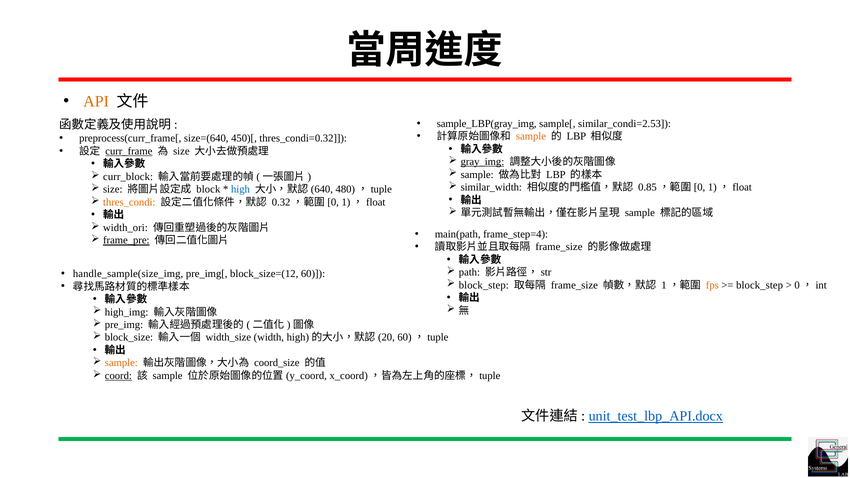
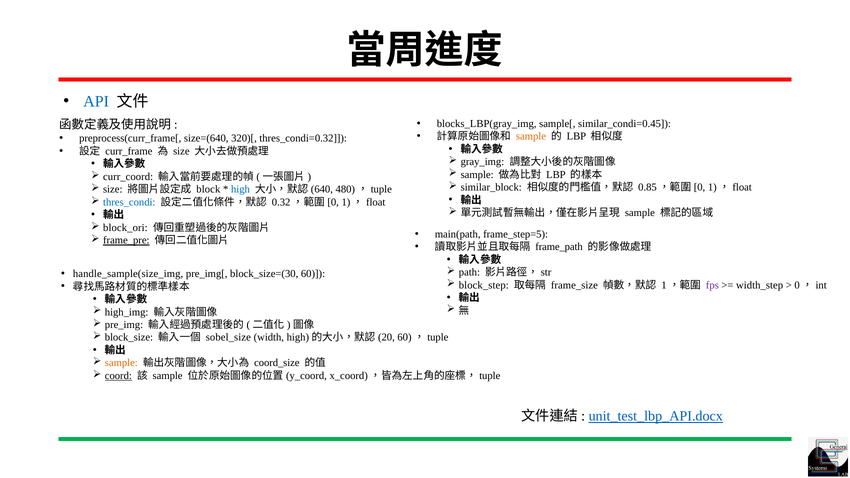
API colour: orange -> blue (96, 101)
sample_LBP(gray_img: sample_LBP(gray_img -> blocks_LBP(gray_img (487, 124)
similar_condi=2.53: similar_condi=2.53 -> similar_condi=0.45 (624, 124)
450)[: 450)[ -> 320)[ (244, 139)
curr_frame underline: present -> none (129, 151)
gray_img underline: present -> none (482, 162)
curr_block: curr_block -> curr_coord (128, 177)
similar_width: similar_width -> similar_block (491, 187)
thres_condi colour: orange -> blue (129, 202)
width_ori: width_ori -> block_ori (125, 228)
frame_step=4: frame_step=4 -> frame_step=5 (516, 234)
frame_size: frame_size -> frame_path (559, 247)
block_size=(12: block_size=(12 -> block_size=(30 (264, 274)
fps colour: orange -> purple (712, 285)
block_step: block_step -> width_step (760, 285)
width_size: width_size -> sobel_size (228, 338)
